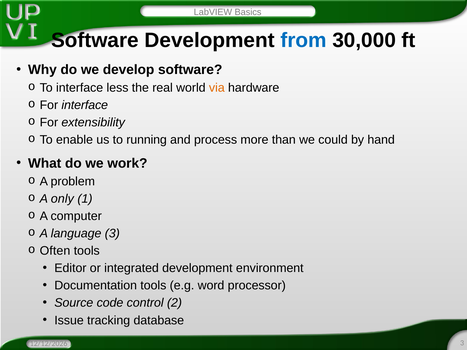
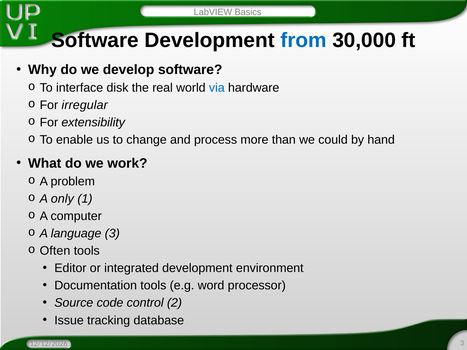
less: less -> disk (117, 88)
via colour: orange -> blue (217, 88)
For interface: interface -> irregular (85, 105)
running: running -> change (147, 140)
